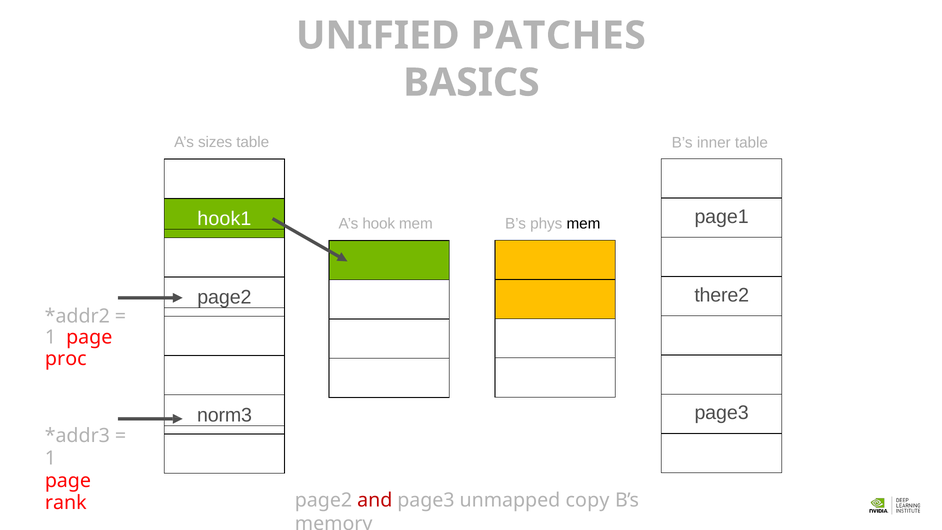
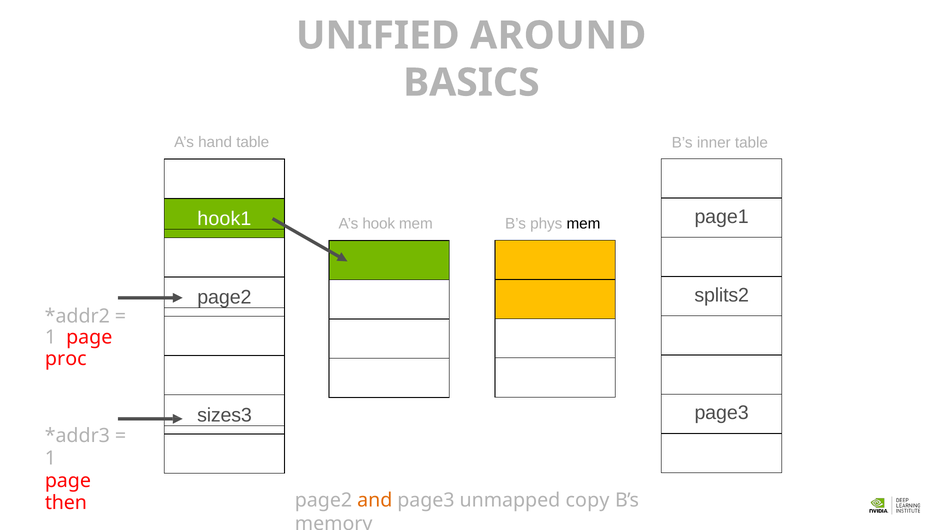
PATCHES: PATCHES -> AROUND (558, 36)
sizes: sizes -> hand (215, 142)
there2: there2 -> splits2 (722, 295)
norm3: norm3 -> sizes3 (225, 415)
and colour: red -> orange (375, 500)
rank: rank -> then (66, 503)
